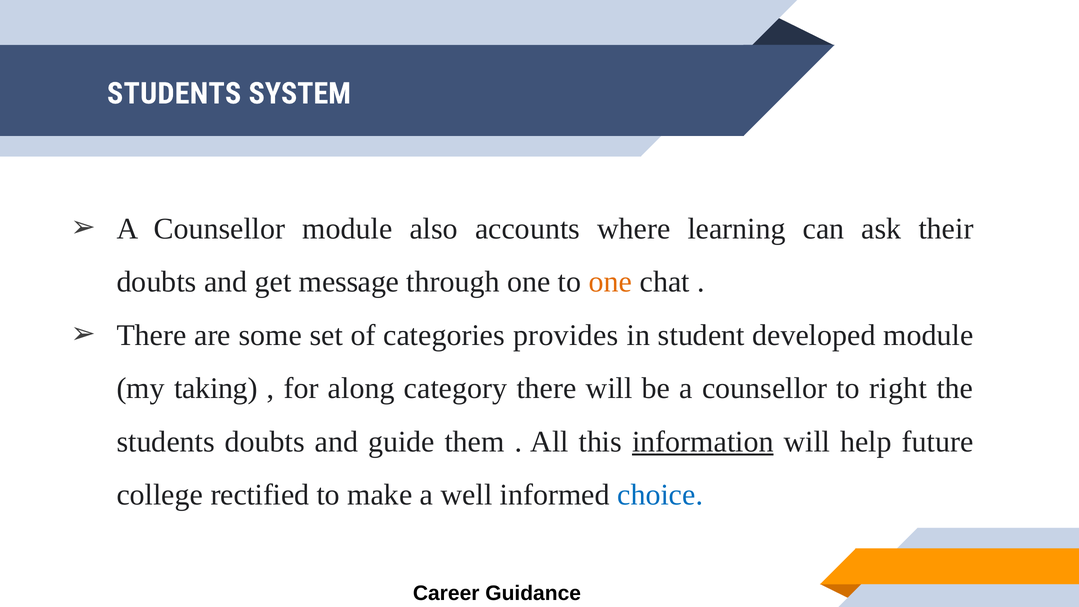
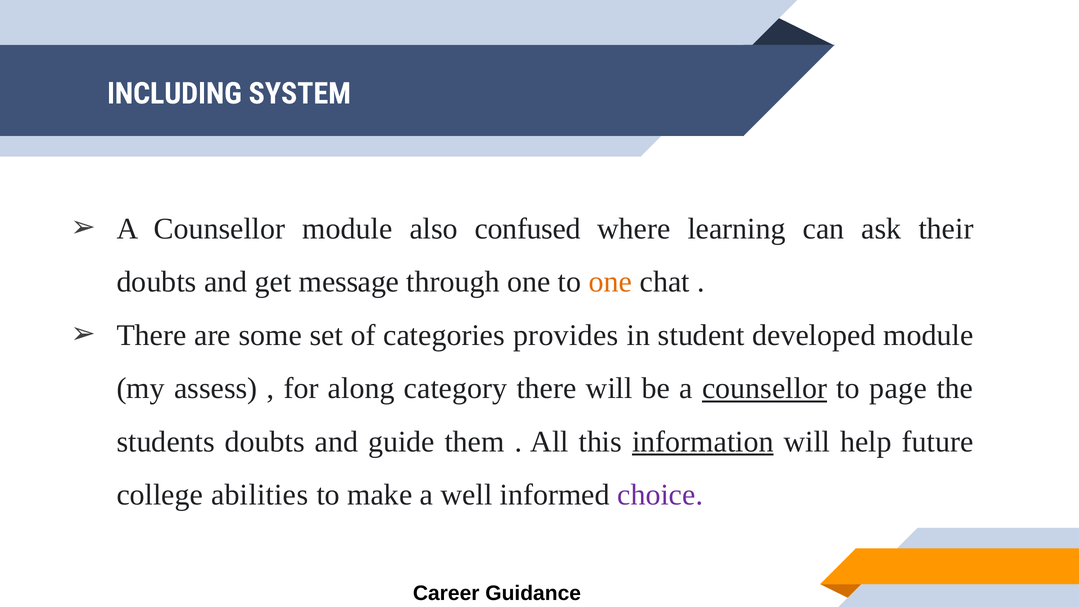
STUDENTS: STUDENTS -> INCLUDING (174, 94)
accounts: accounts -> confused (528, 229)
taking: taking -> assess (216, 388)
counsellor underline: none -> present (765, 388)
right: right -> page (898, 388)
rectified: rectified -> abilities (260, 495)
choice colour: blue -> purple (660, 495)
